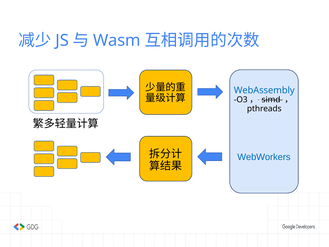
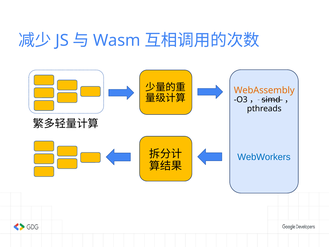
WebAssembly colour: blue -> orange (264, 90)
